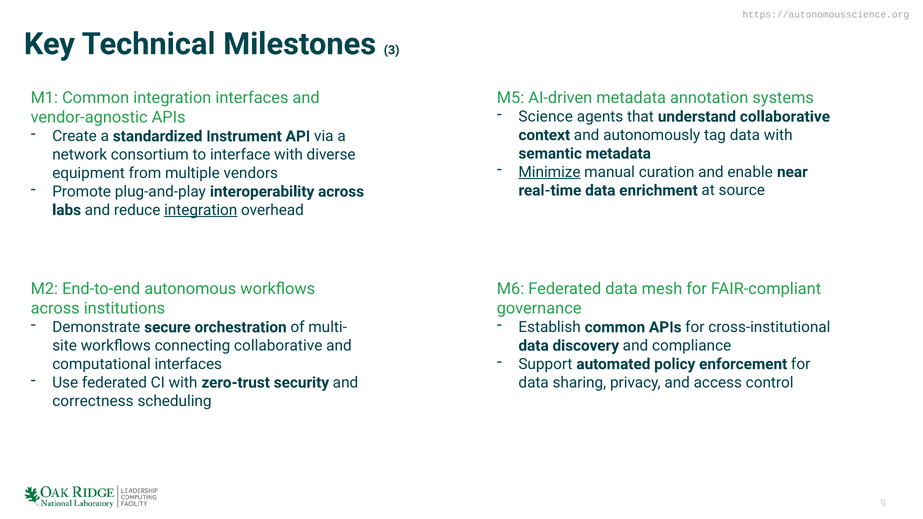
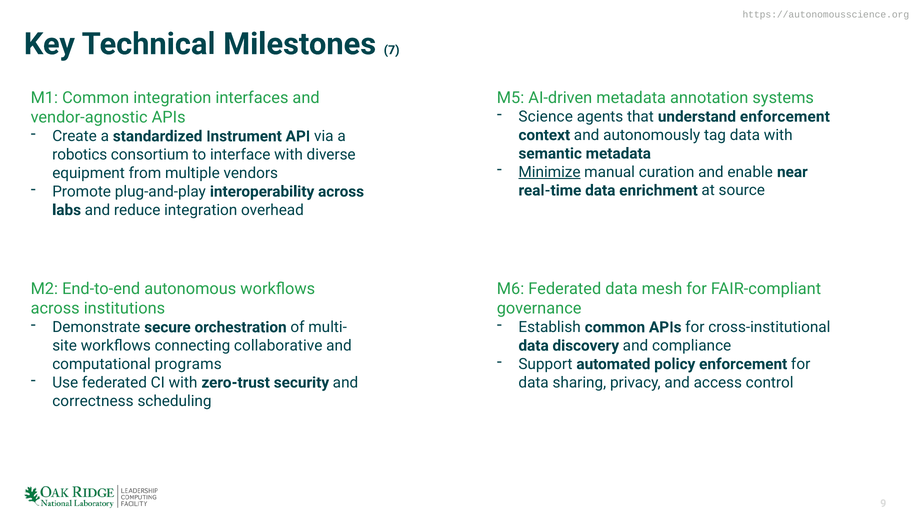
3: 3 -> 7 (392, 50)
understand collaborative: collaborative -> enforcement (785, 117)
network: network -> robotics (80, 155)
integration underline: present -> none (201, 210)
computational interfaces: interfaces -> programs (188, 364)
